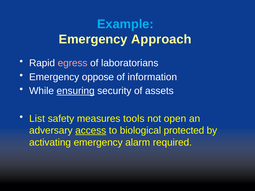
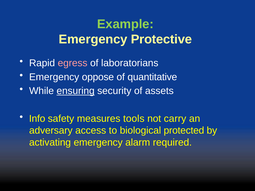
Example colour: light blue -> light green (125, 24)
Approach: Approach -> Protective (161, 39)
information: information -> quantitative (152, 77)
List: List -> Info (37, 119)
open: open -> carry (175, 119)
access underline: present -> none (91, 131)
